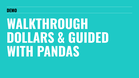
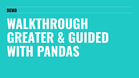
DOLLARS: DOLLARS -> GREATER (30, 38)
